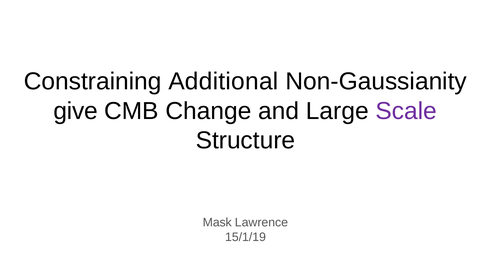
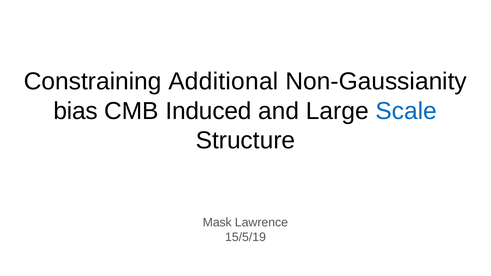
give: give -> bias (76, 111)
Change: Change -> Induced (209, 111)
Scale colour: purple -> blue (406, 111)
15/1/19: 15/1/19 -> 15/5/19 (245, 237)
